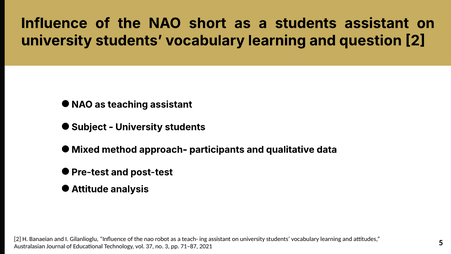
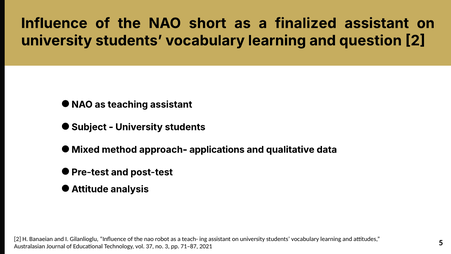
a students: students -> finalized (306, 23)
participants: participants -> applications (217, 149)
